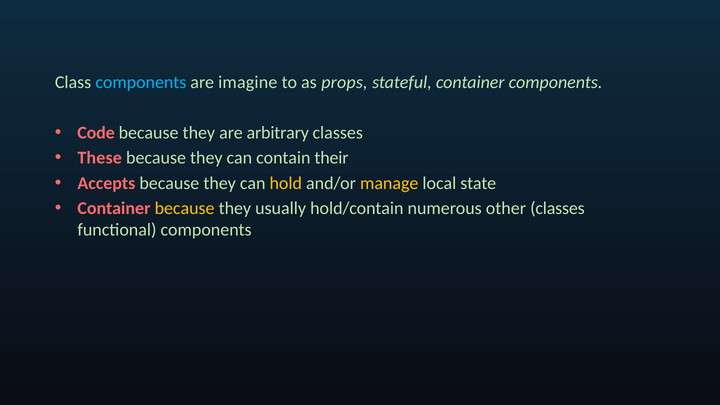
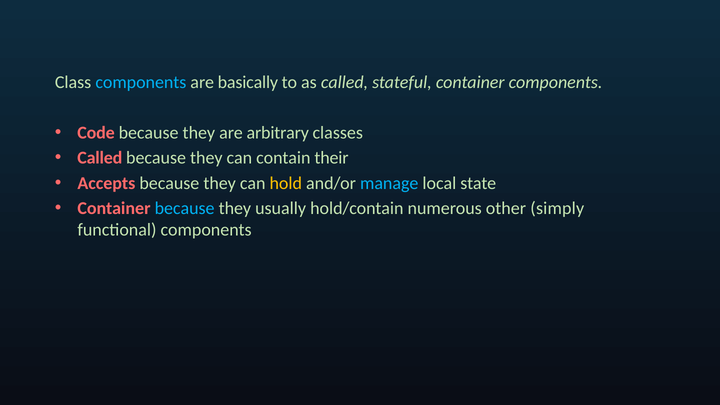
imagine: imagine -> basically (248, 82)
as props: props -> called (345, 82)
These: These -> Called (100, 158)
manage colour: yellow -> light blue (389, 183)
because colour: yellow -> light blue (185, 208)
other classes: classes -> simply (557, 208)
